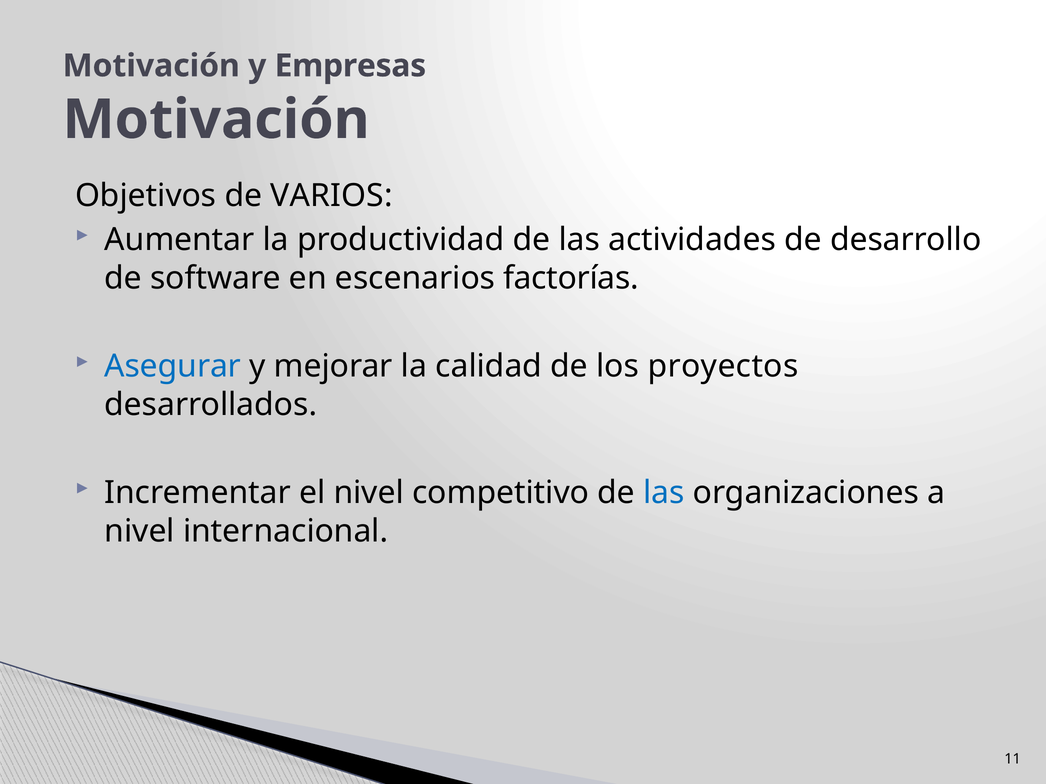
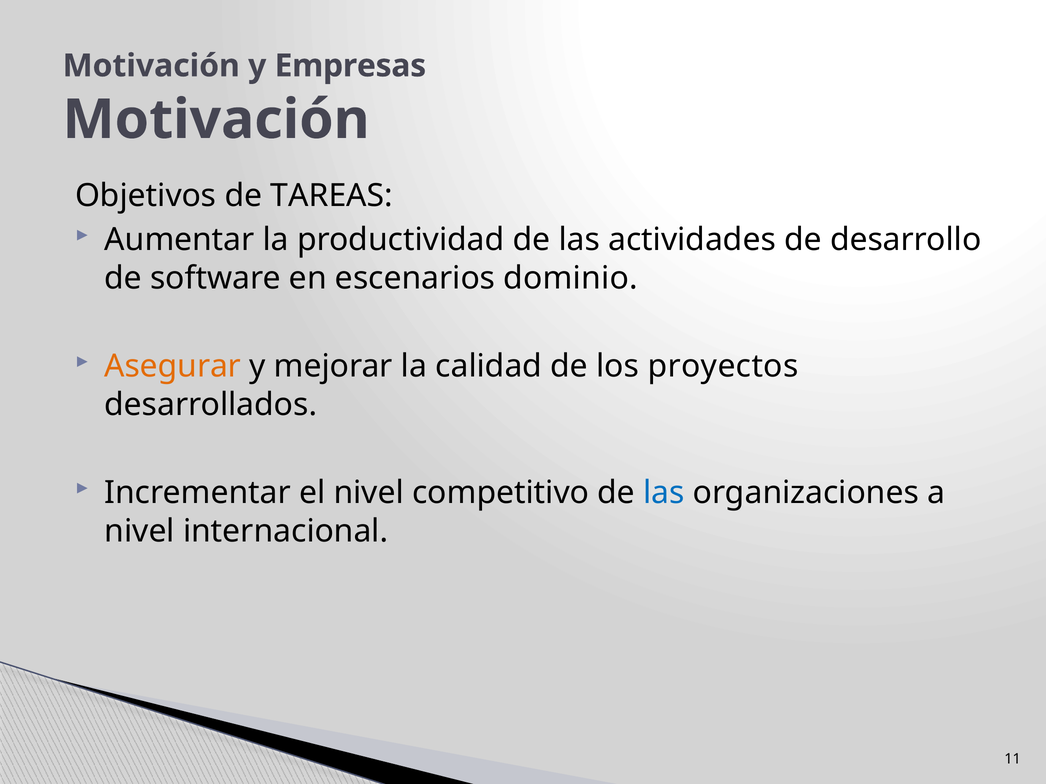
VARIOS: VARIOS -> TAREAS (332, 196)
factorías: factorías -> dominio (571, 278)
Asegurar colour: blue -> orange (173, 367)
